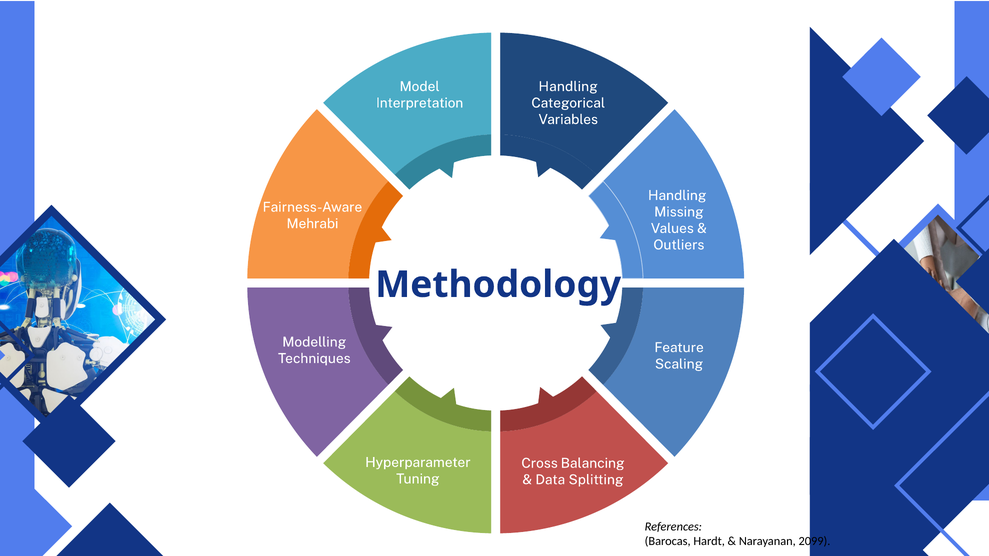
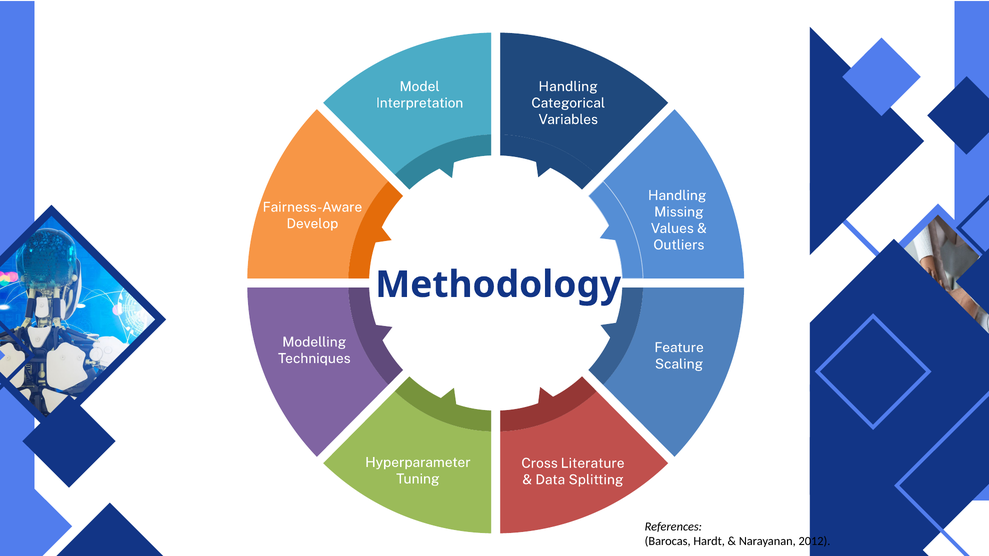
Mehrabi: Mehrabi -> Develop (312, 224)
Balancing: Balancing -> Literature (593, 463)
2099: 2099 -> 2012 (814, 542)
